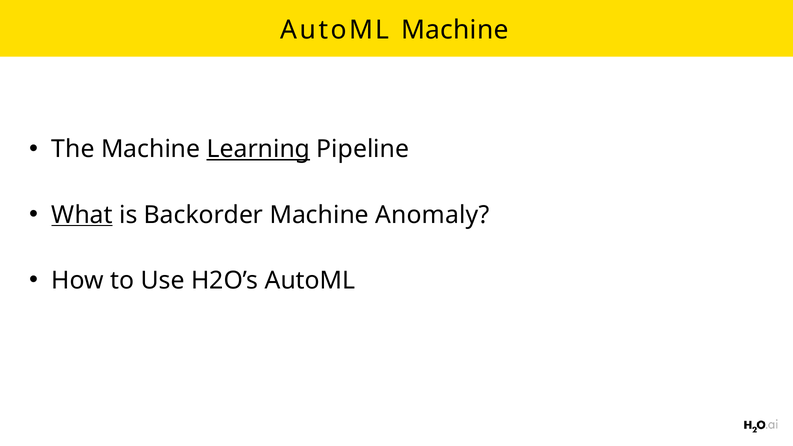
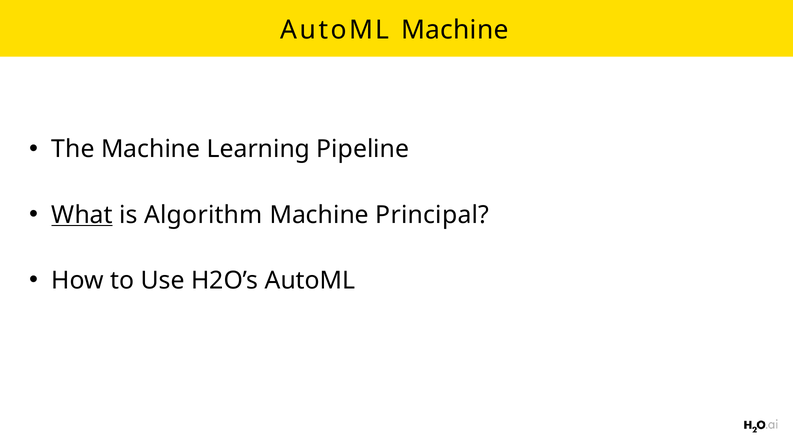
Learning underline: present -> none (258, 149)
Backorder: Backorder -> Algorithm (203, 215)
Anomaly: Anomaly -> Principal (432, 215)
